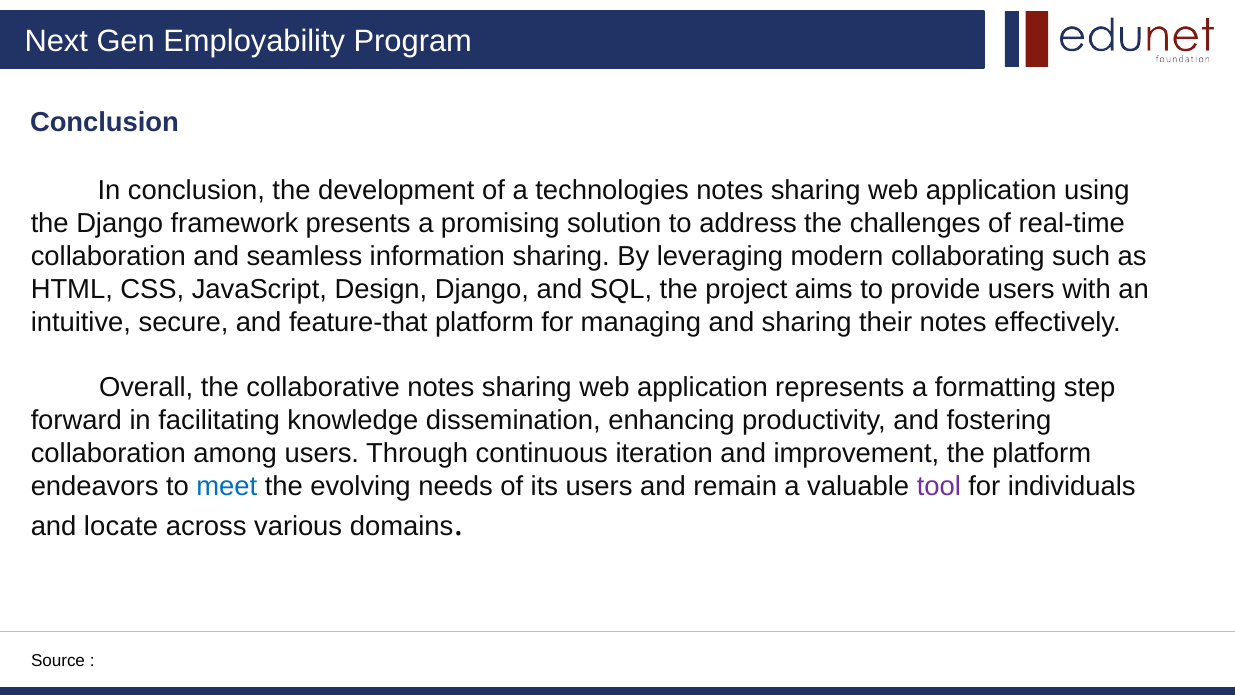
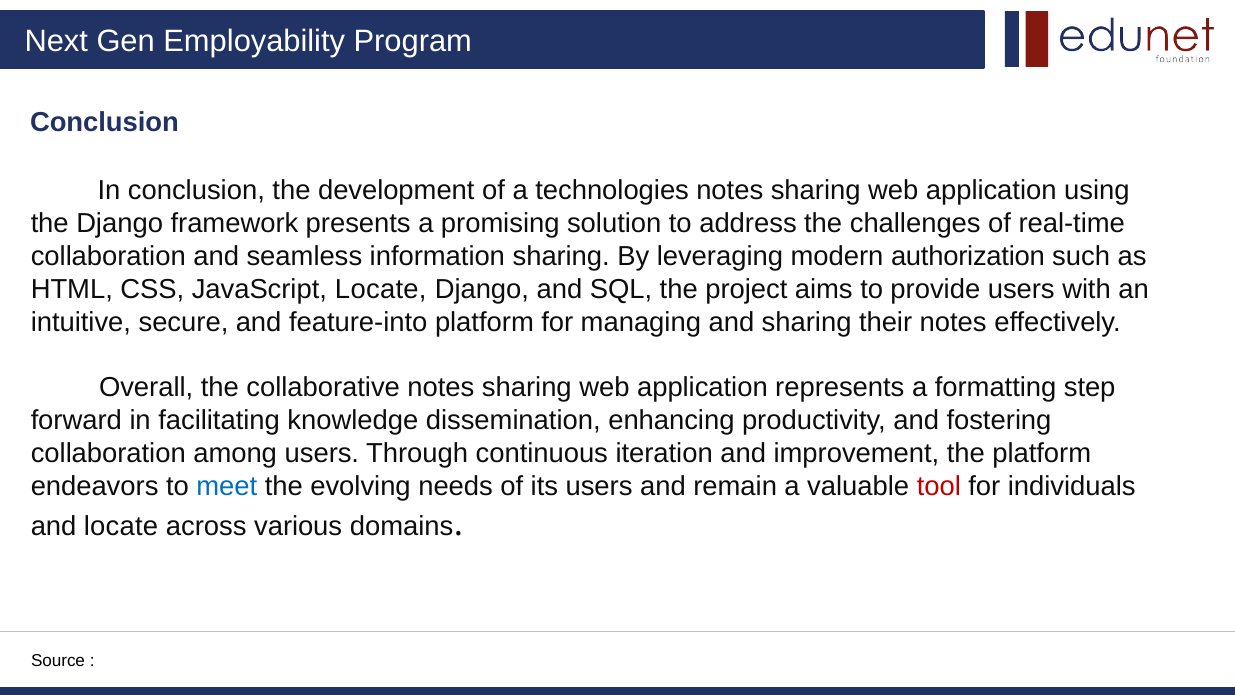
collaborating: collaborating -> authorization (968, 256)
JavaScript Design: Design -> Locate (381, 289)
feature-that: feature-that -> feature-into (358, 322)
tool colour: purple -> red (939, 487)
